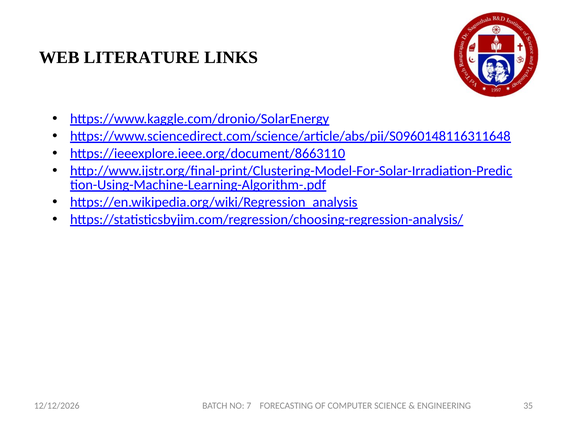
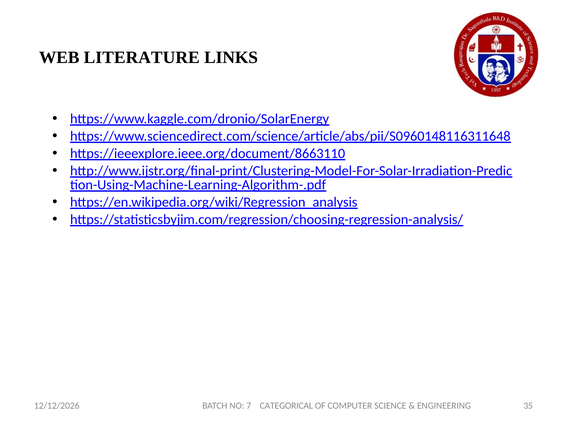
FORECASTING: FORECASTING -> CATEGORICAL (286, 406)
